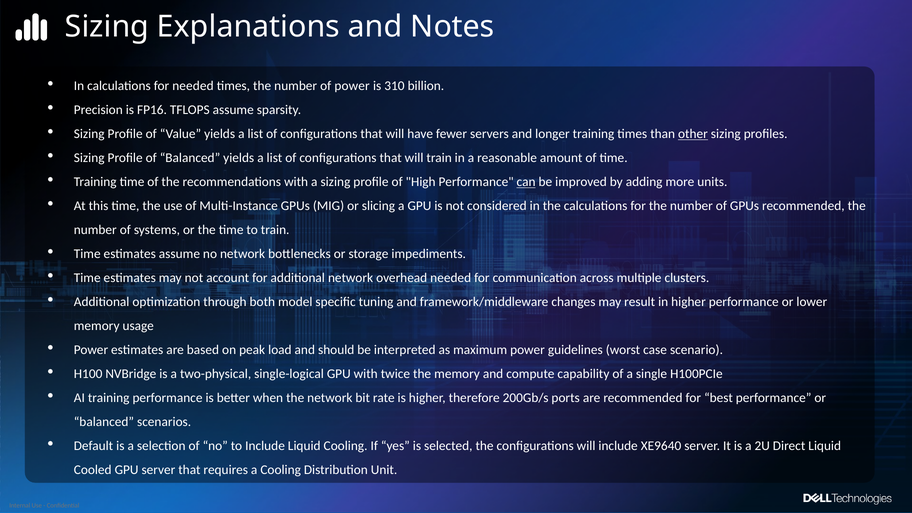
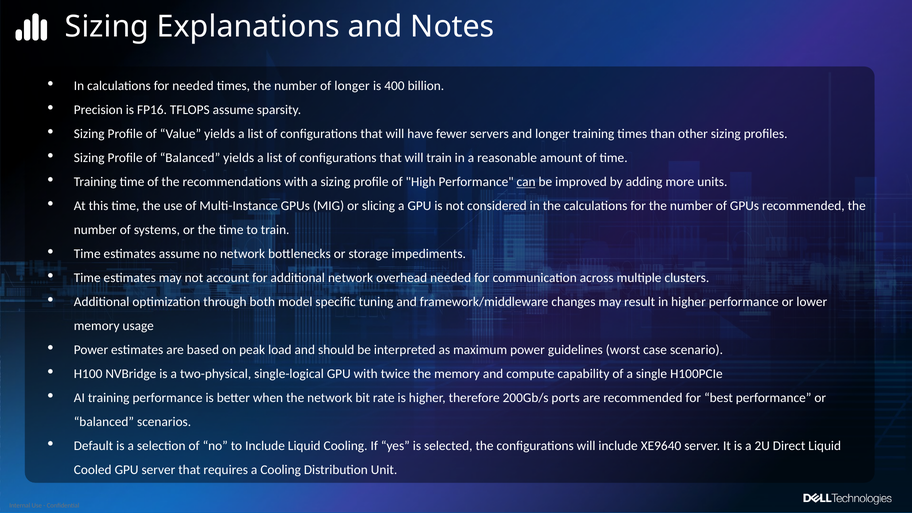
of power: power -> longer (352, 86)
310: 310 -> 400 (394, 86)
other underline: present -> none (693, 134)
